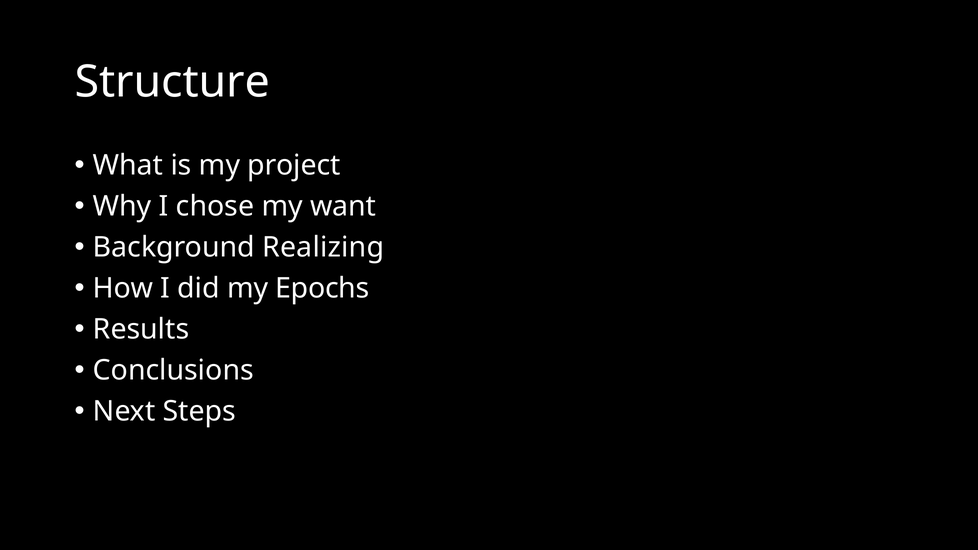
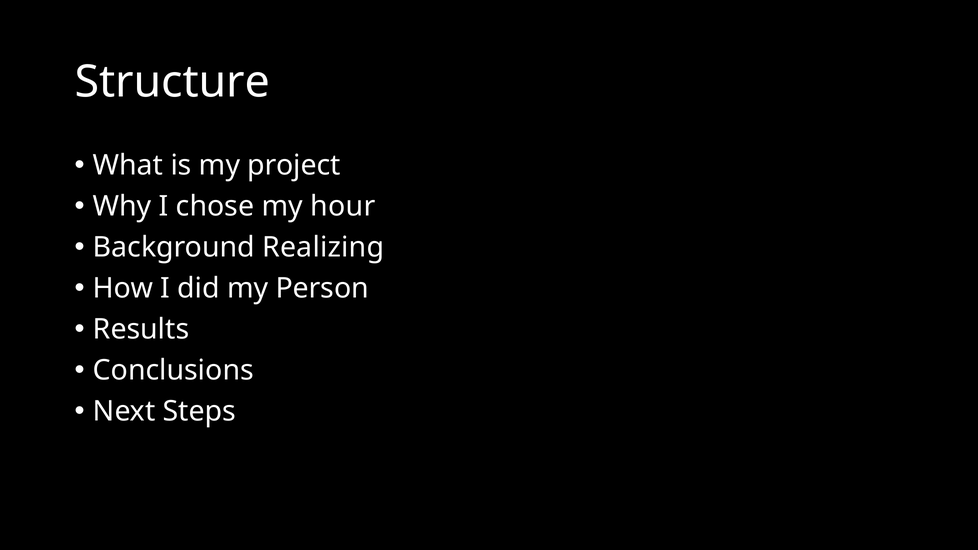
want: want -> hour (343, 206)
Epochs: Epochs -> Person (322, 288)
